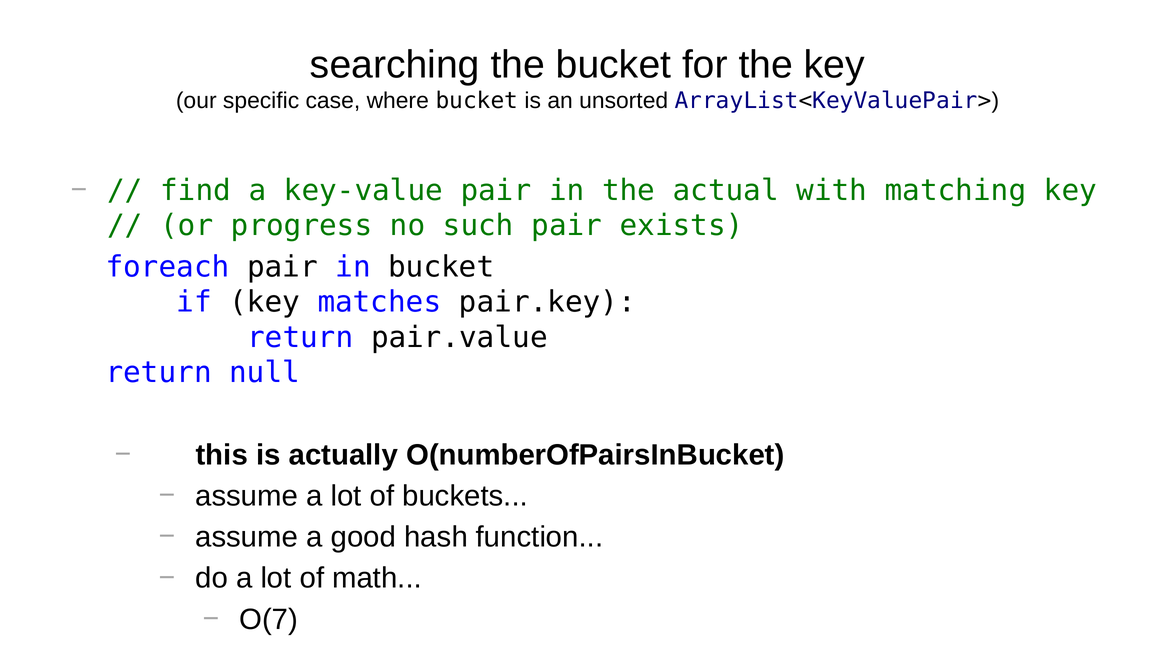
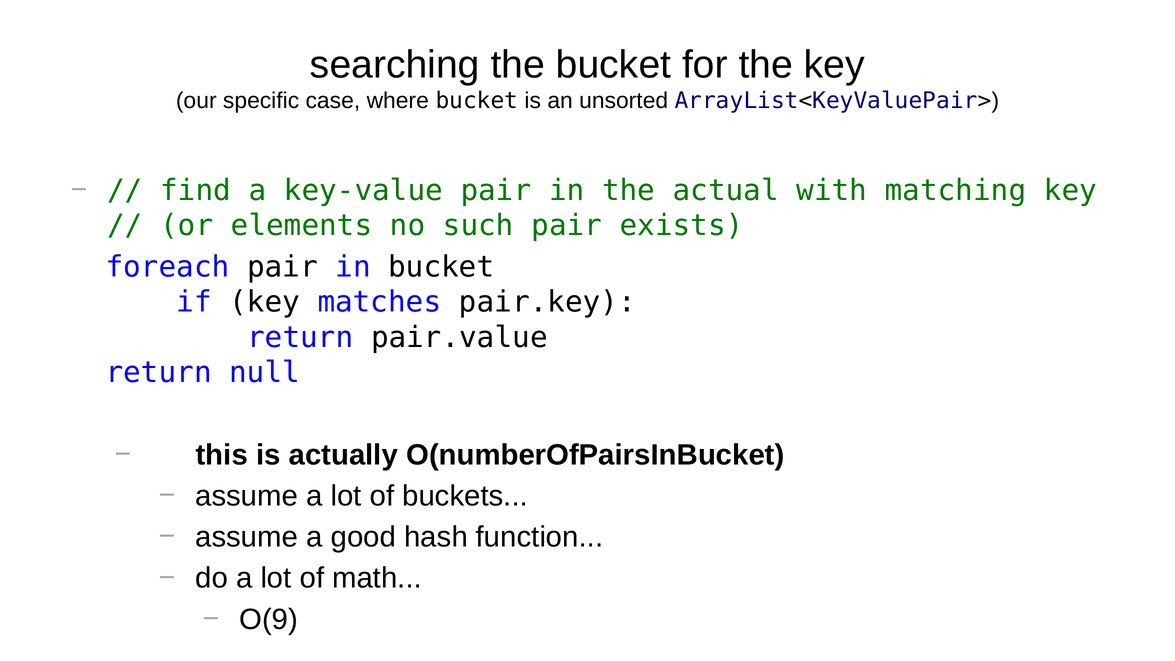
progress: progress -> elements (302, 226)
O(7: O(7 -> O(9 (269, 619)
